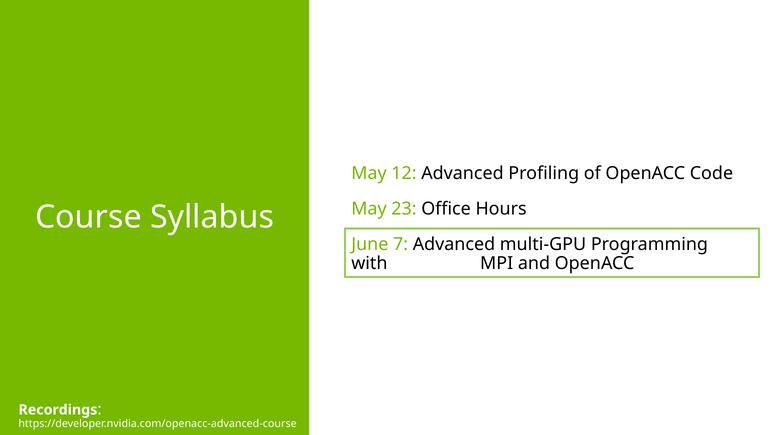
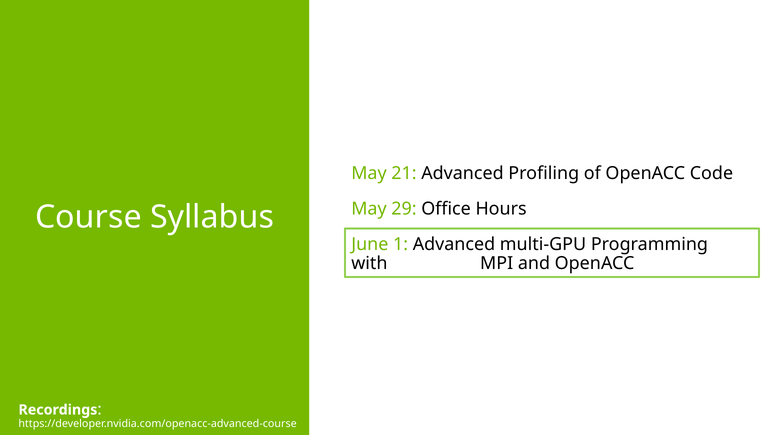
12: 12 -> 21 (404, 173)
23: 23 -> 29 (404, 209)
7: 7 -> 1 (401, 244)
